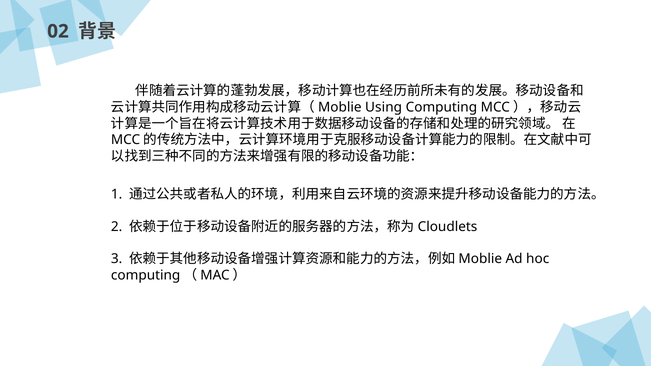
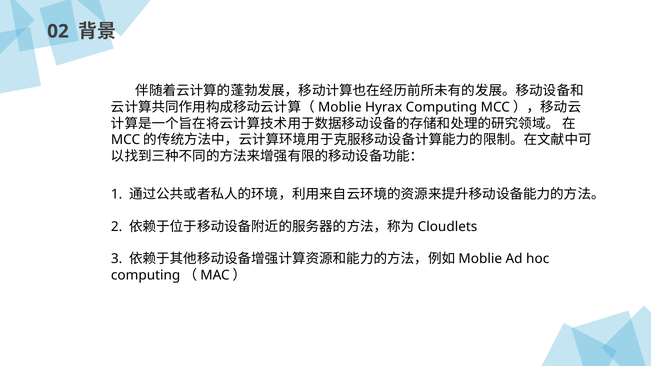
Using: Using -> Hyrax (384, 107)
